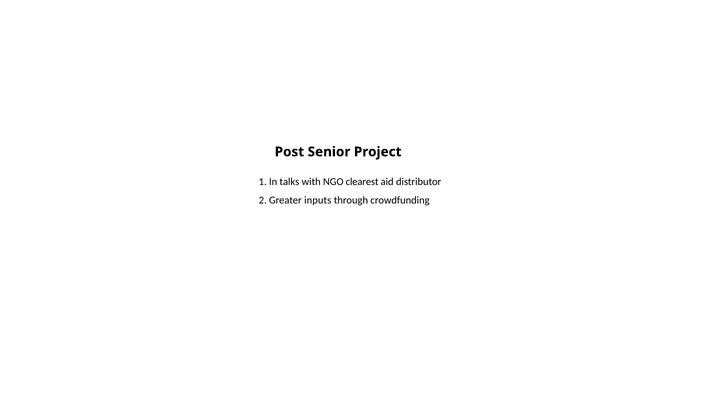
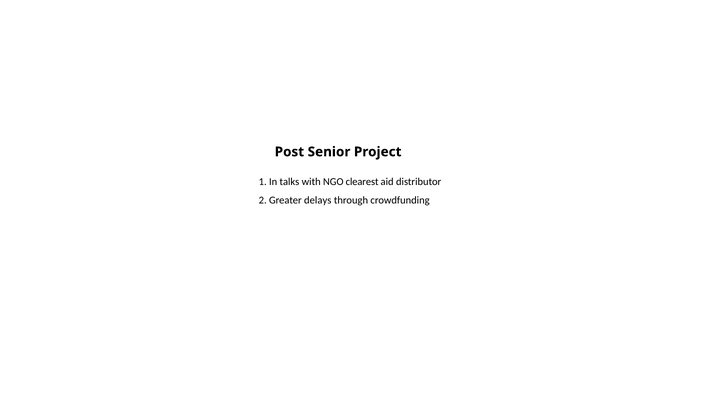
inputs: inputs -> delays (318, 200)
